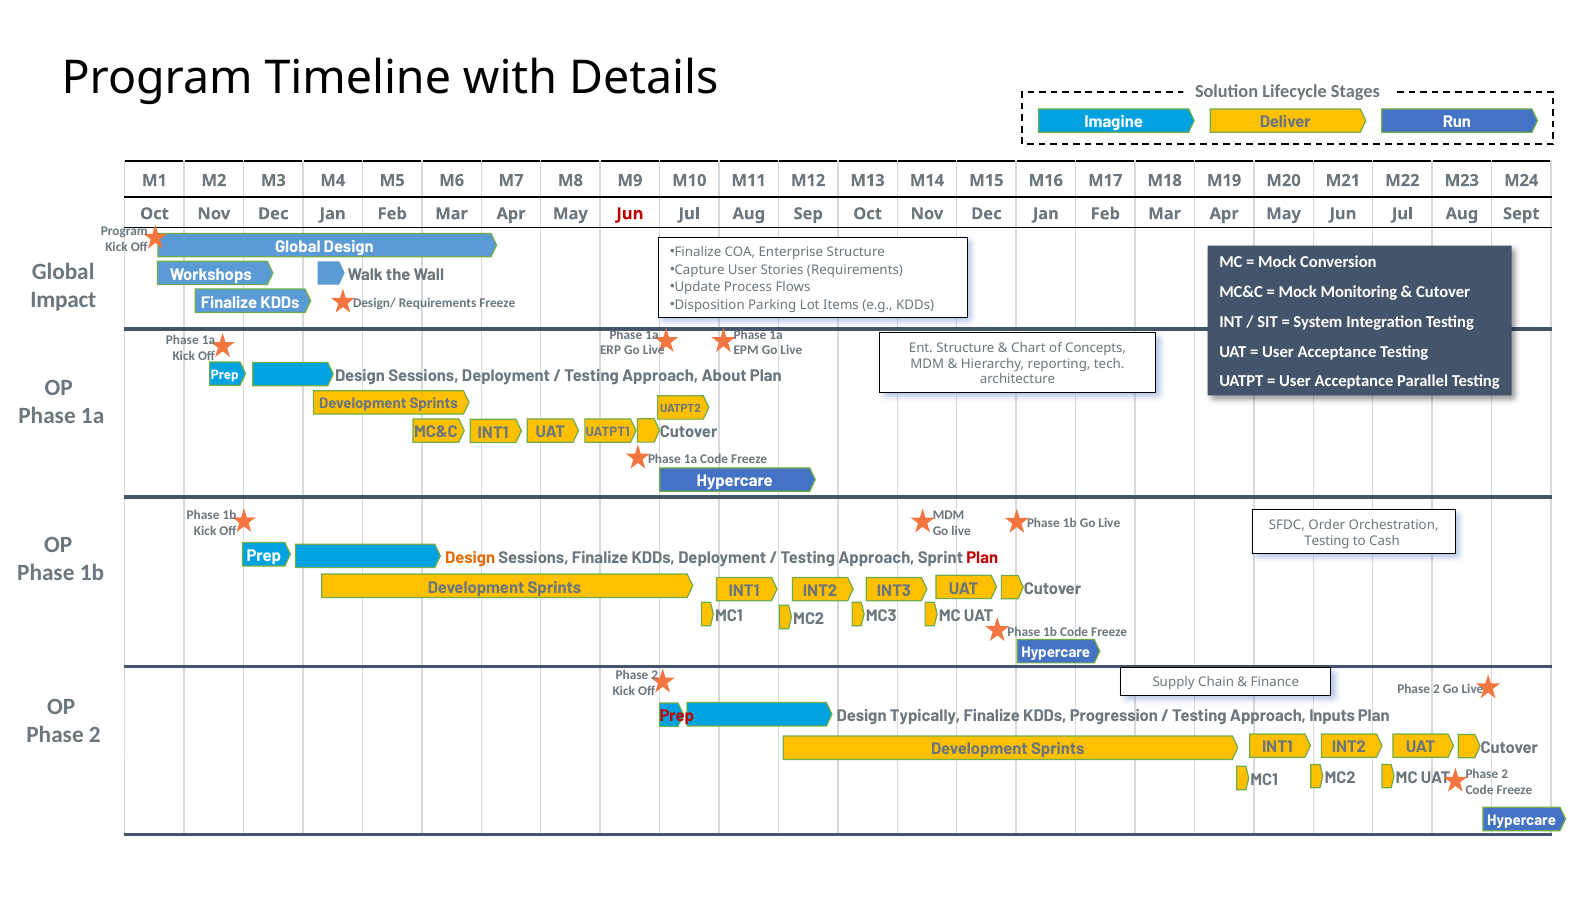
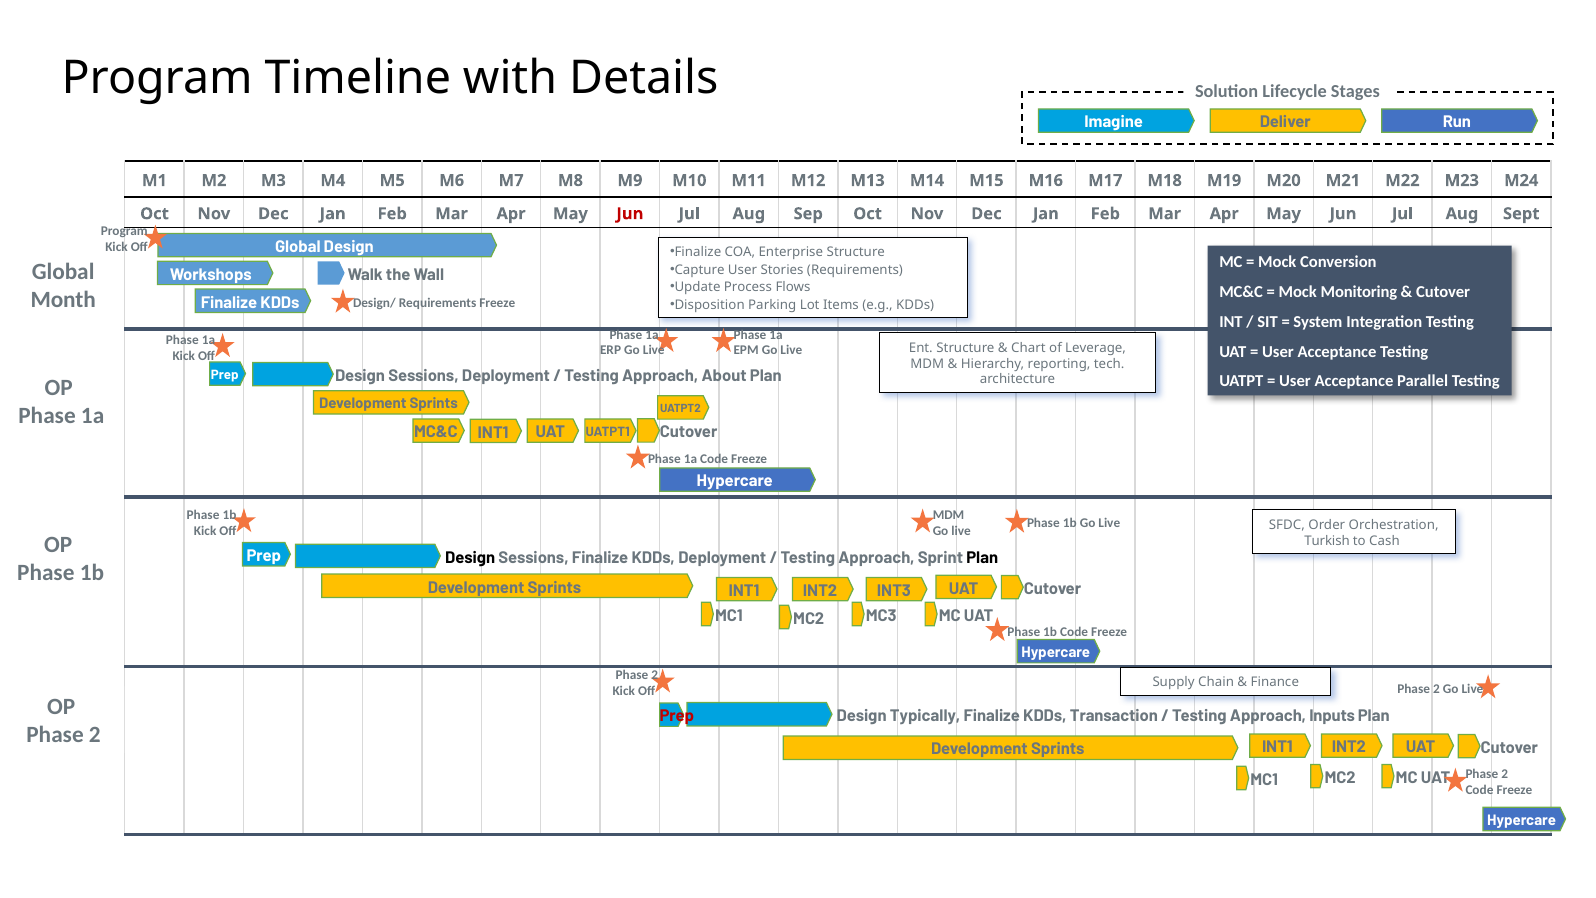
Impact: Impact -> Month (63, 300)
Concepts: Concepts -> Leverage (1096, 348)
Testing: Testing -> Turkish (1327, 541)
Design colour: orange -> black (470, 557)
Plan colour: red -> black (982, 557)
Progression: Progression -> Transaction (1114, 716)
